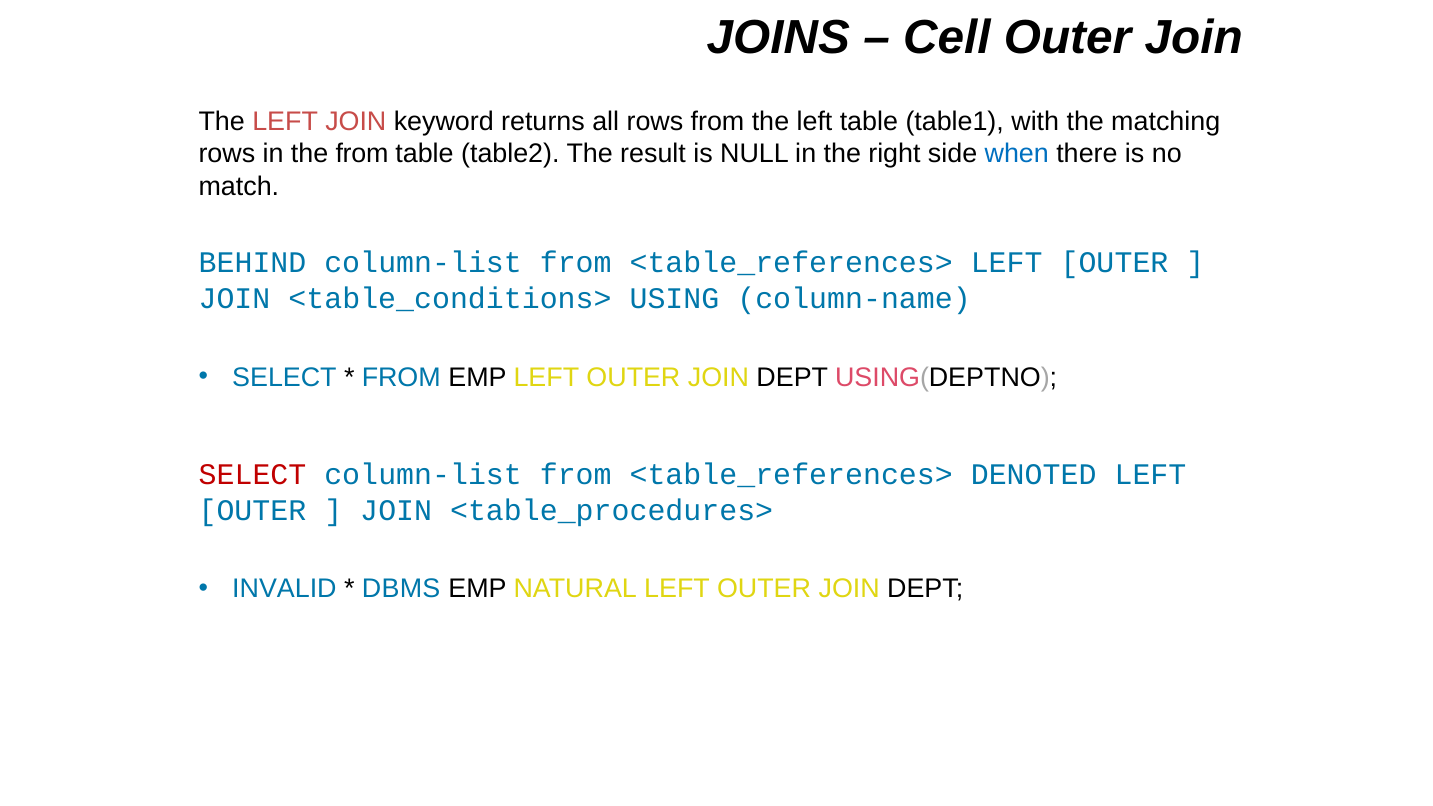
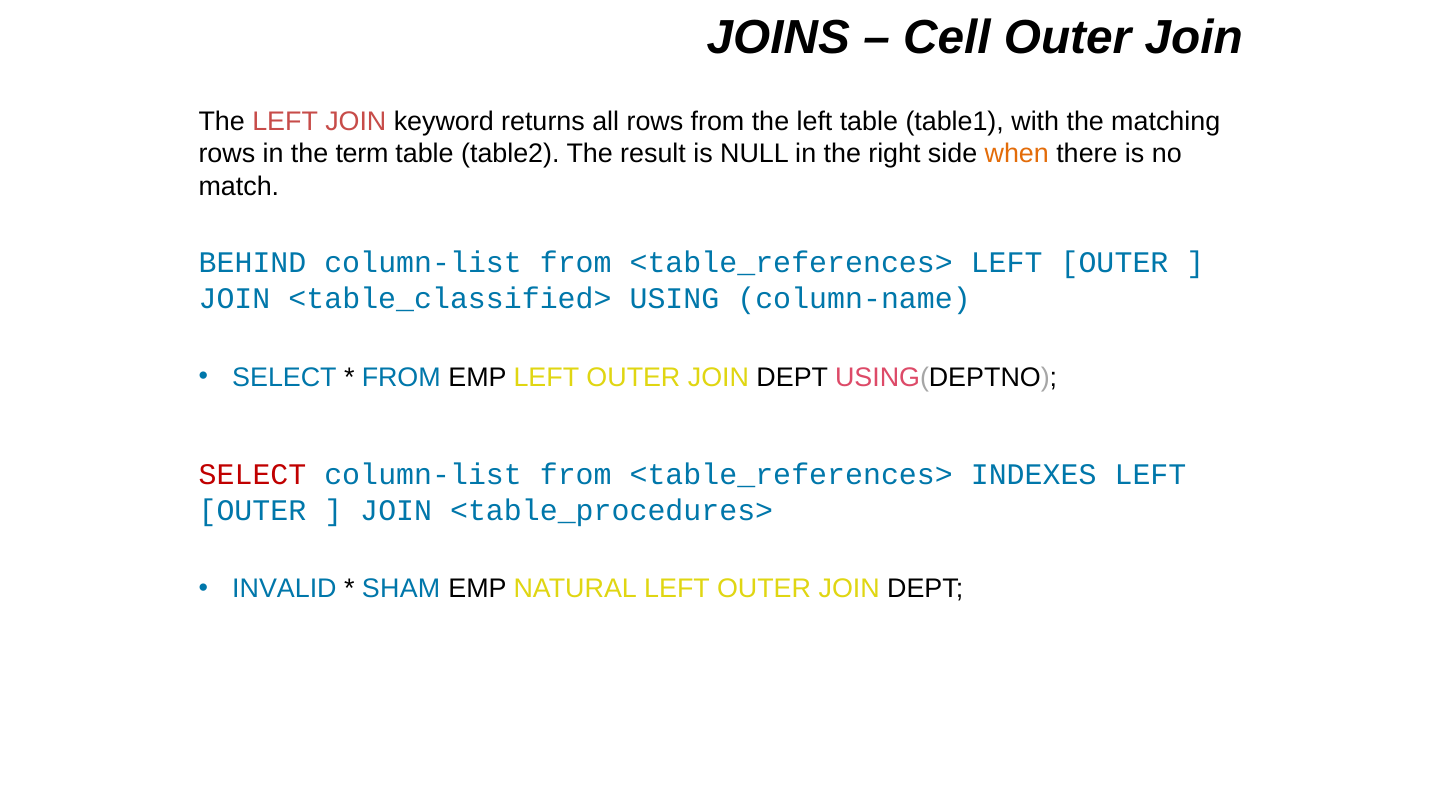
the from: from -> term (362, 154)
when colour: blue -> orange (1017, 154)
<table_conditions>: <table_conditions> -> <table_classified> (450, 299)
DENOTED: DENOTED -> INDEXES (1034, 475)
DBMS: DBMS -> SHAM (401, 589)
